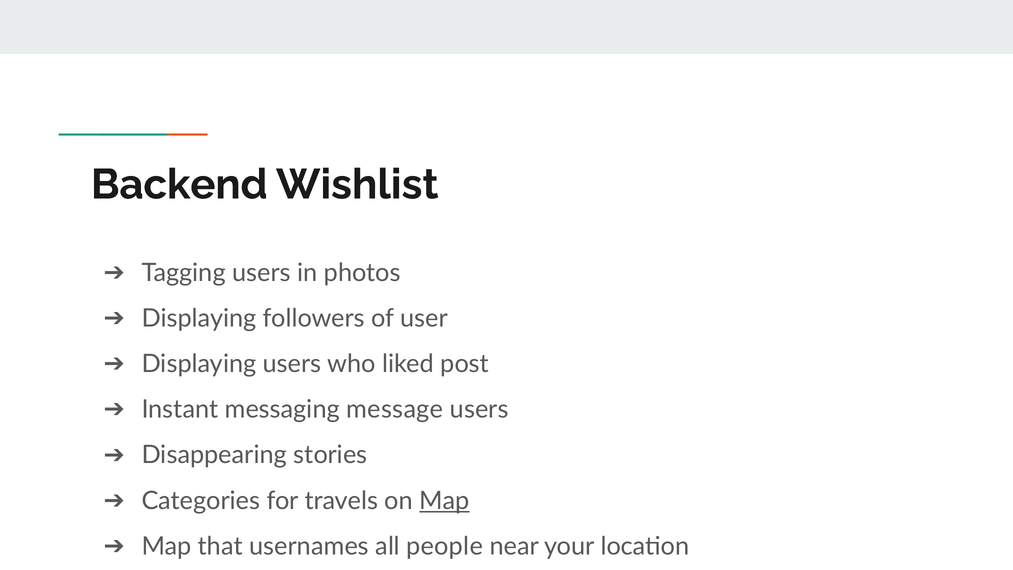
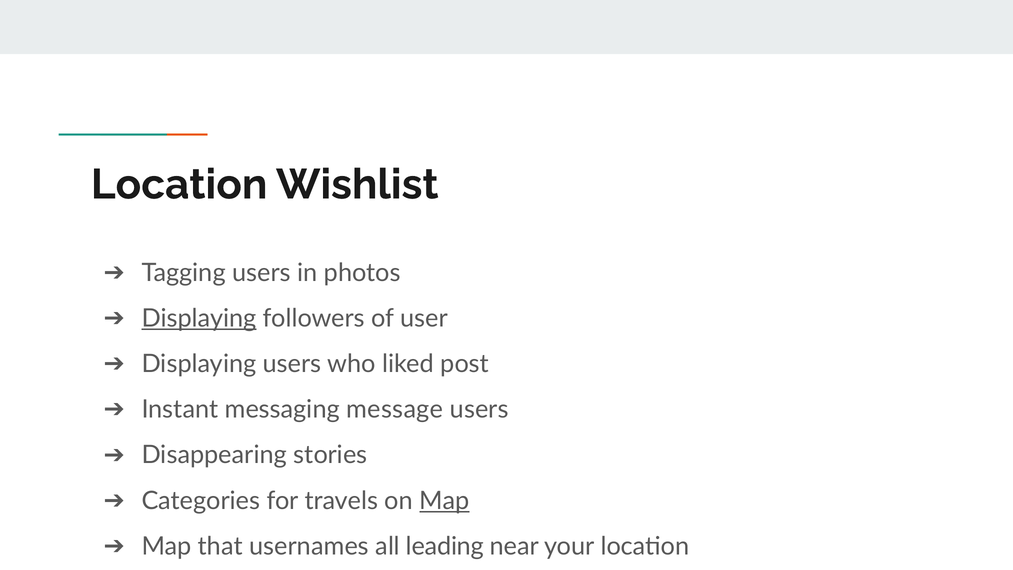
Backend: Backend -> Location (179, 184)
Displaying underline: none -> present (199, 318)
people: people -> leading (445, 546)
